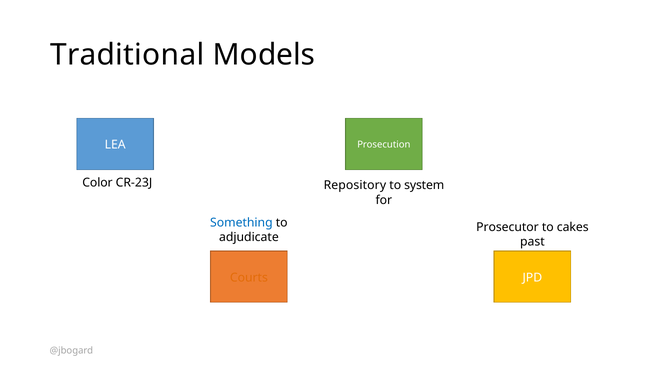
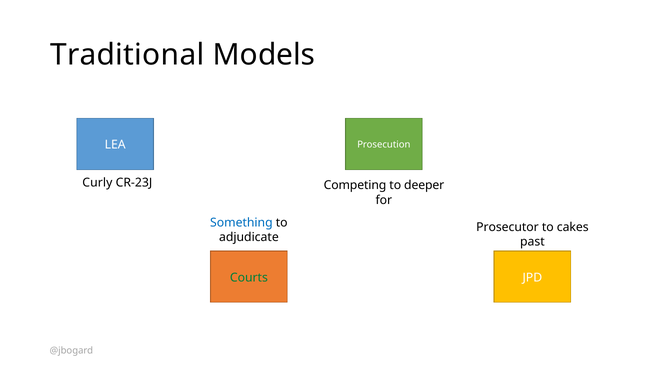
Color: Color -> Curly (97, 183)
Repository: Repository -> Competing (355, 185)
system: system -> deeper (424, 185)
Courts colour: orange -> green (249, 277)
